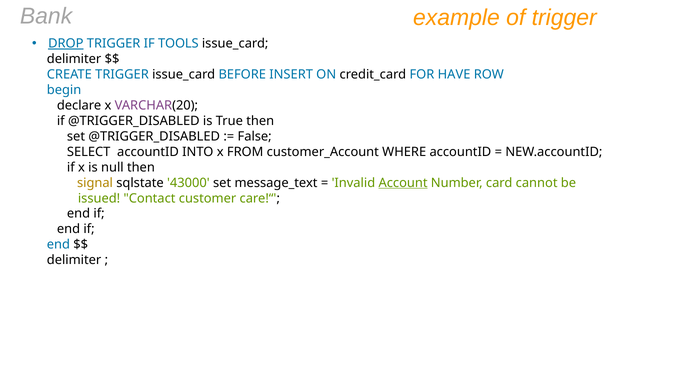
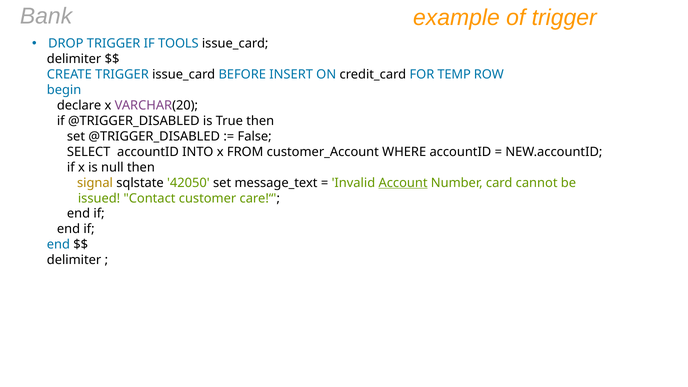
DROP underline: present -> none (66, 43)
HAVE: HAVE -> TEMP (454, 74)
43000: 43000 -> 42050 (188, 183)
